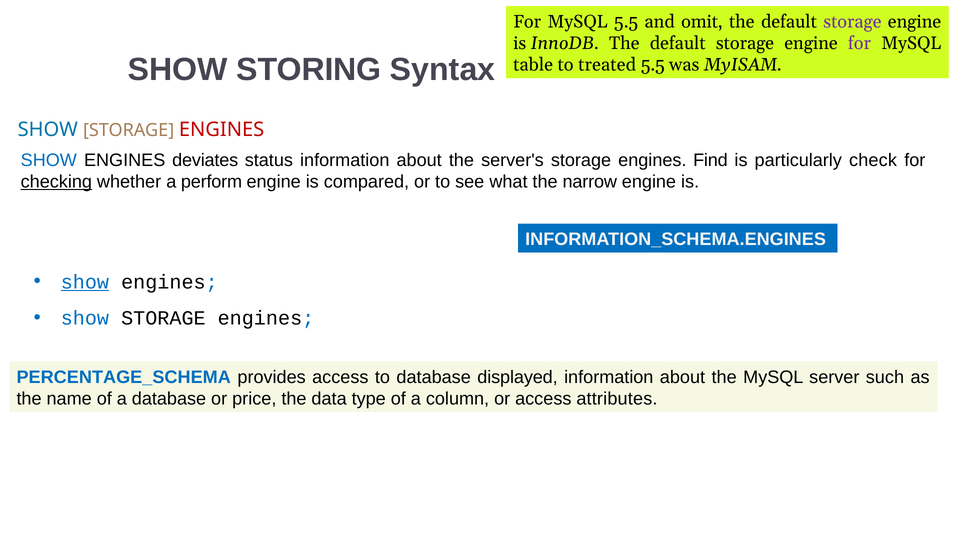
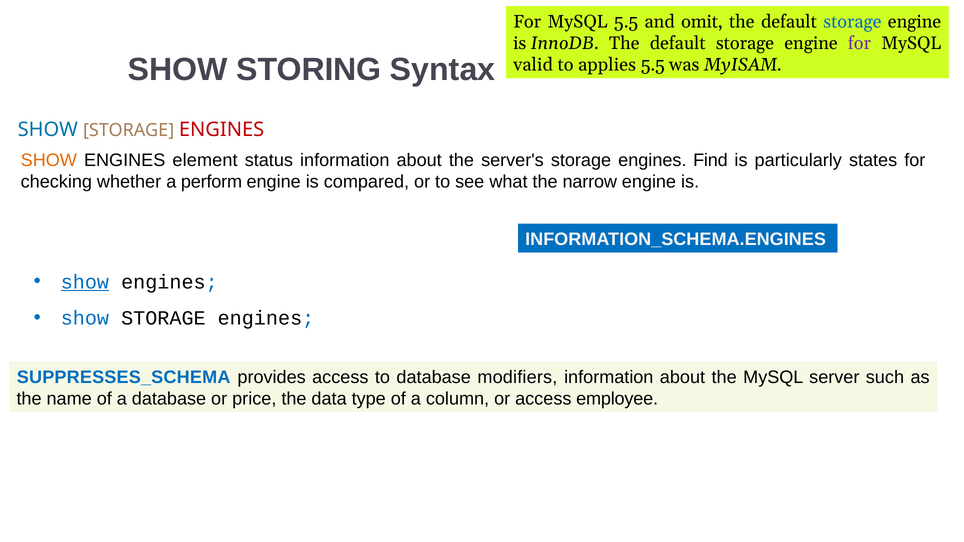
storage colour: purple -> blue (852, 22)
table: table -> valid (533, 65)
treated: treated -> applies (607, 65)
SHOW colour: blue -> orange (49, 160)
deviates: deviates -> element (205, 160)
check: check -> states (873, 160)
checking underline: present -> none (56, 182)
PERCENTAGE_SCHEMA: PERCENTAGE_SCHEMA -> SUPPRESSES_SCHEMA (124, 377)
displayed: displayed -> modifiers (517, 377)
attributes: attributes -> employee (617, 399)
